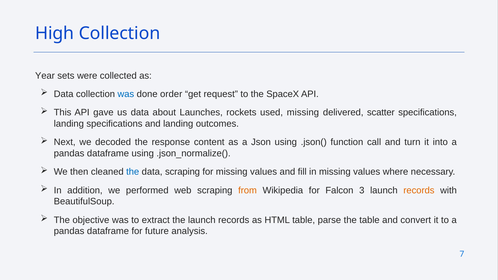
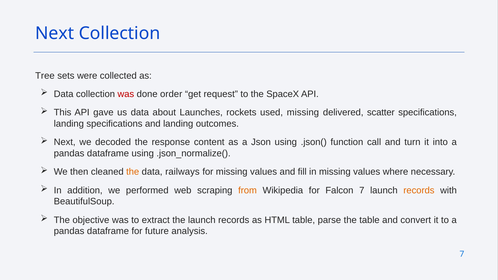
High: High -> Next (55, 33)
Year: Year -> Tree (45, 76)
was colour: blue -> red (126, 94)
the colour: blue -> orange (133, 172)
data scraping: scraping -> railways (182, 172)
Falcon 3: 3 -> 7 (362, 190)
